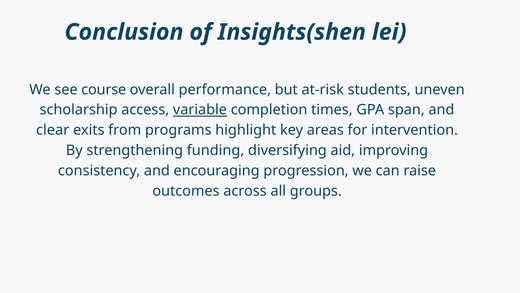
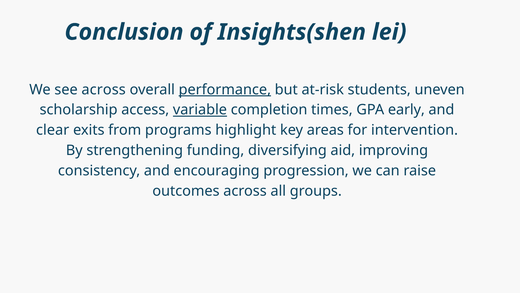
see course: course -> across (104, 89)
performance underline: none -> present (225, 89)
span: span -> early (406, 110)
